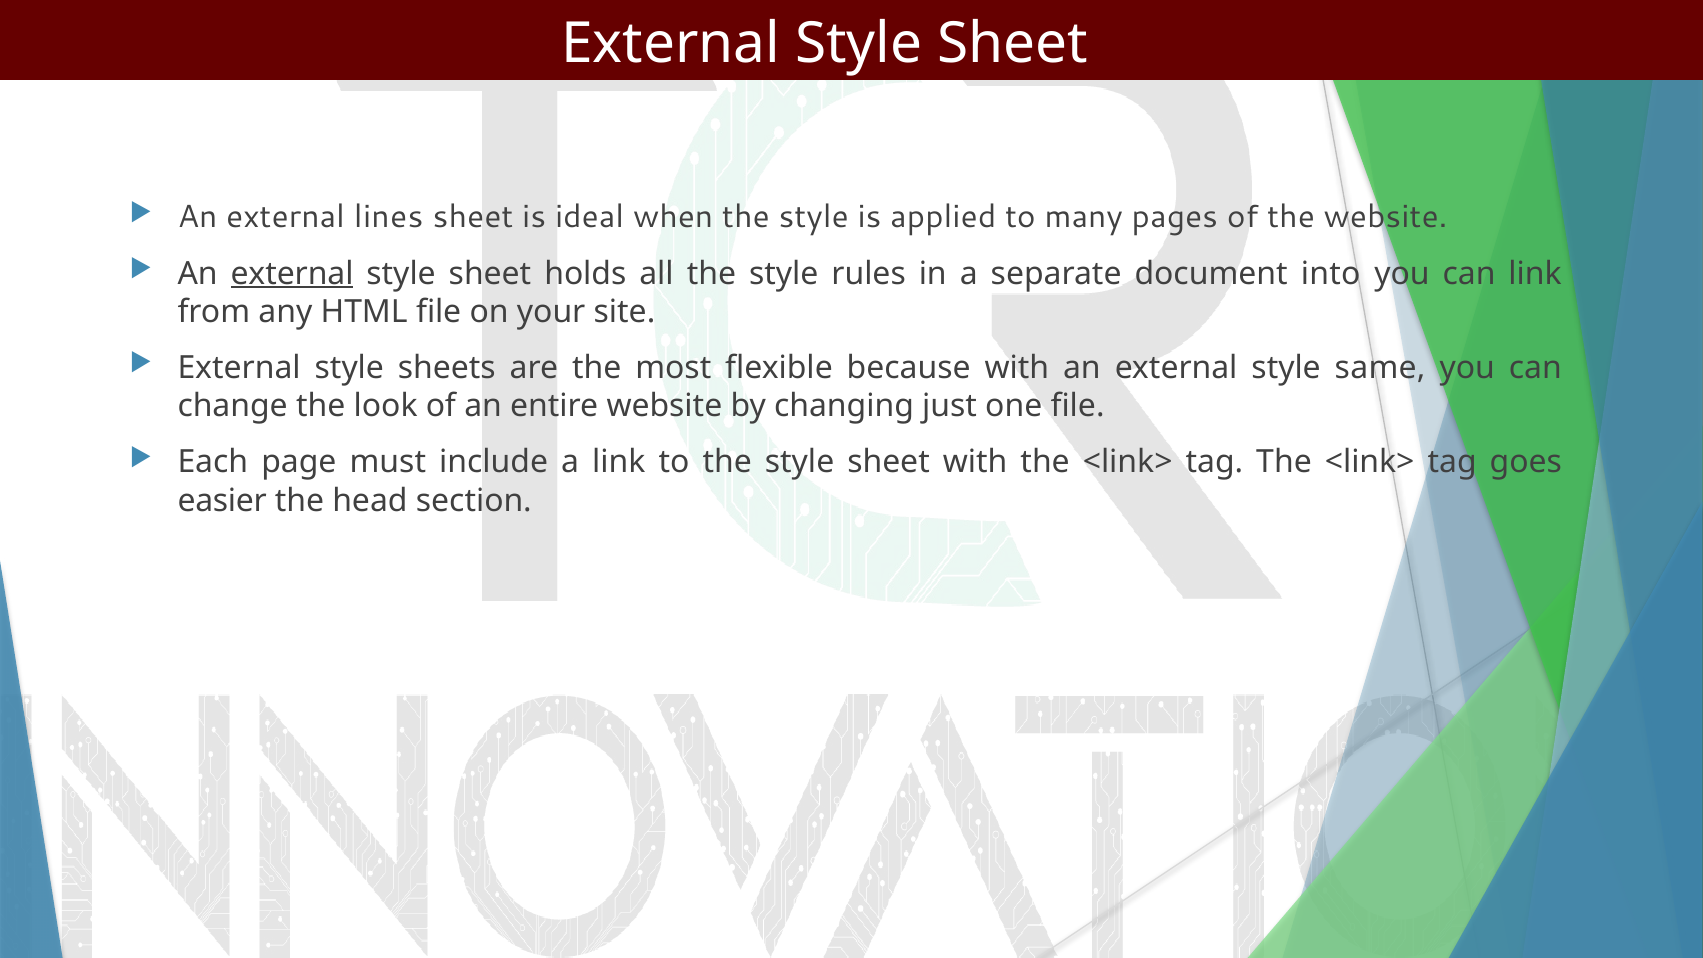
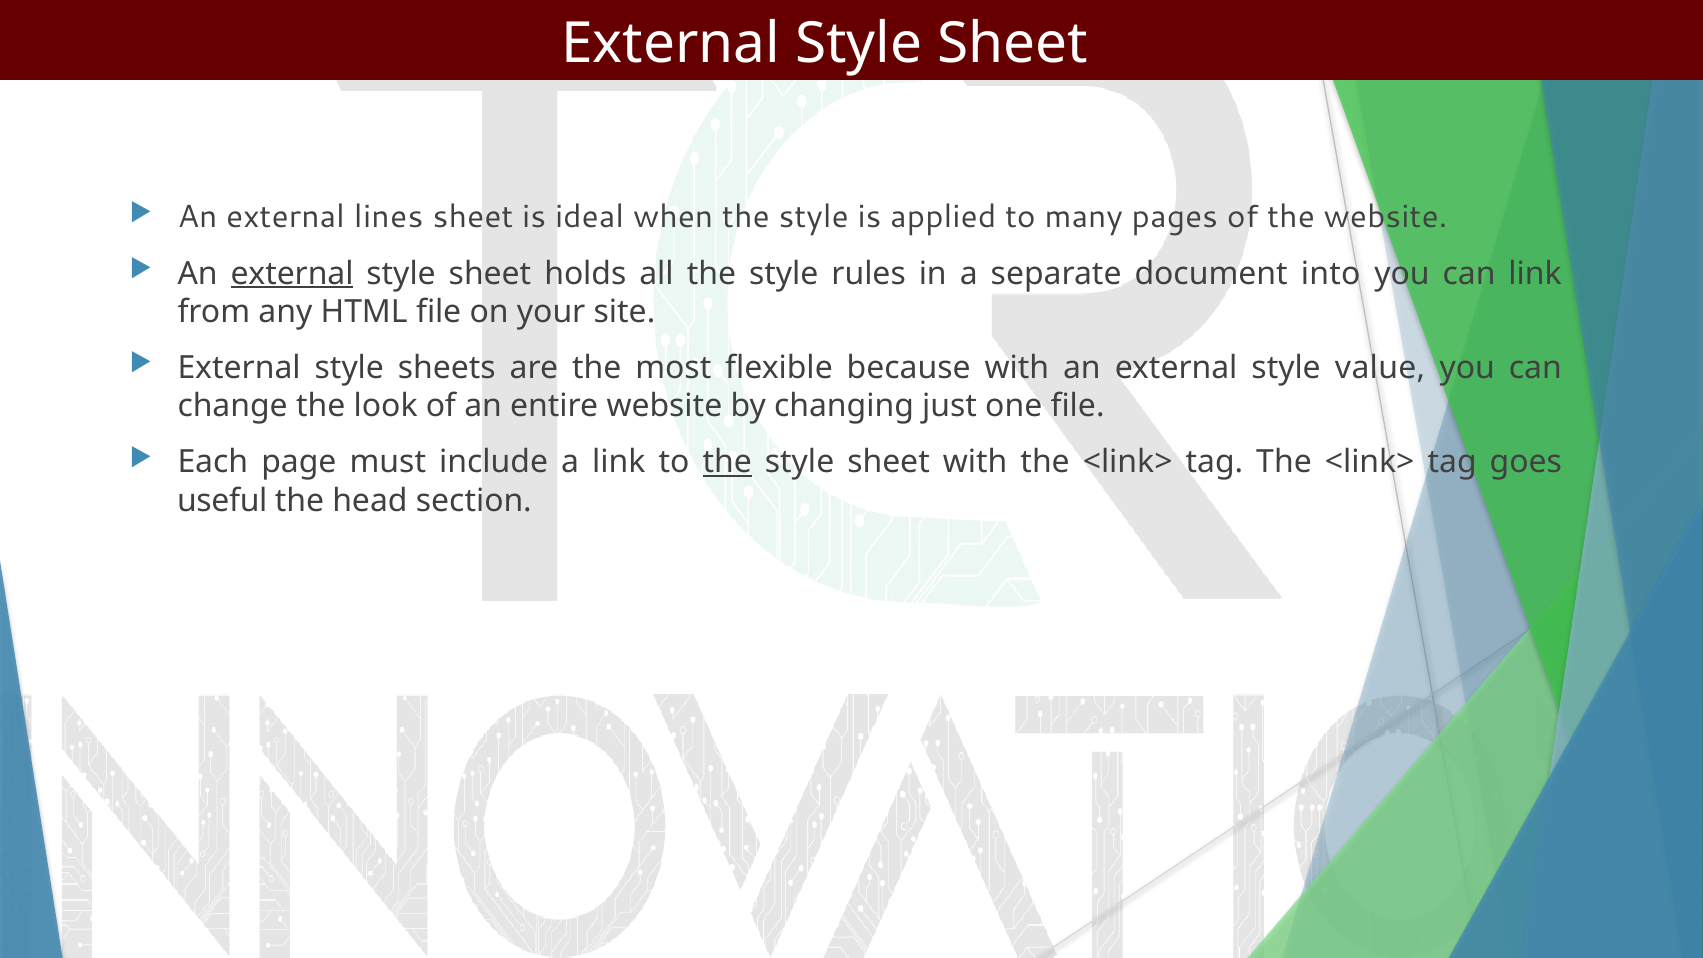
same: same -> value (1380, 368)
the underline: none -> present (727, 462)
easier: easier -> useful (222, 501)
